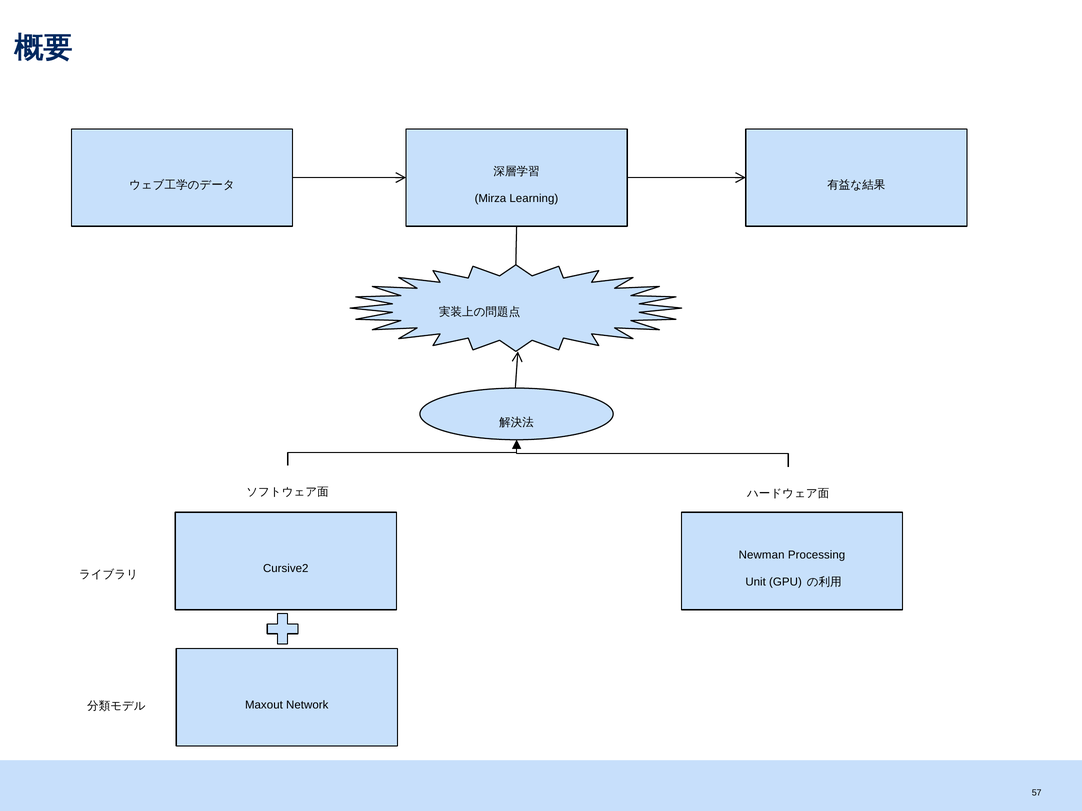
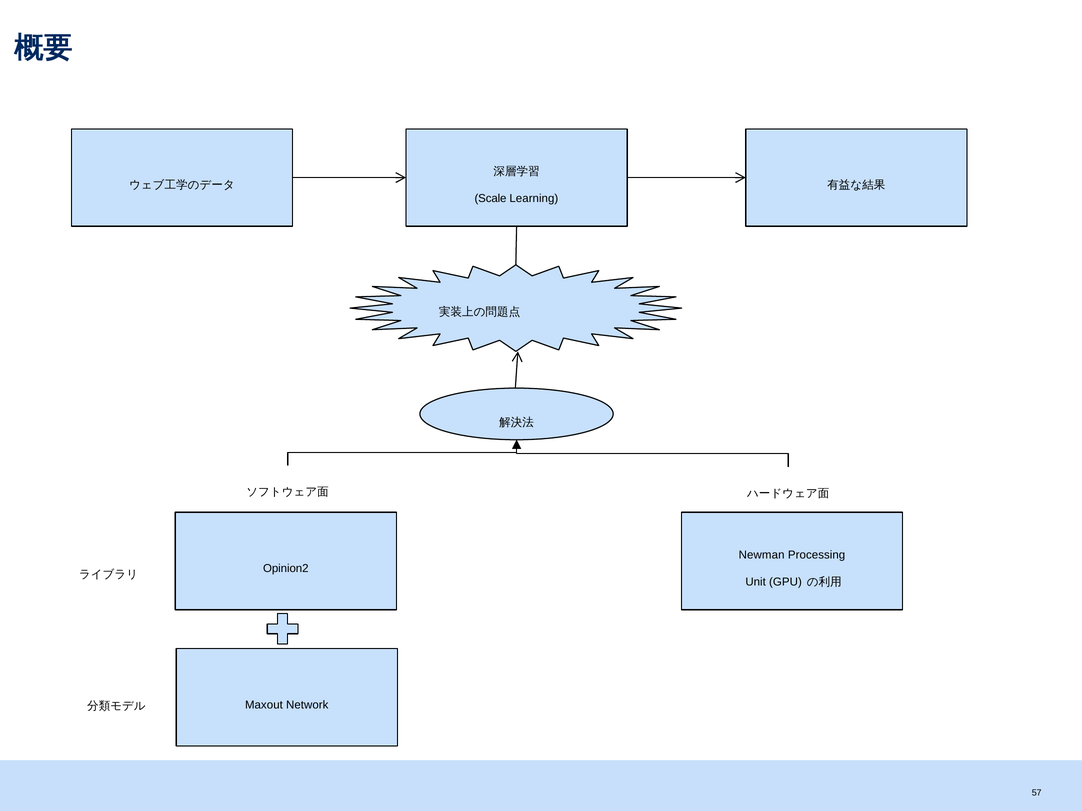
Mirza: Mirza -> Scale (490, 199)
Cursive2: Cursive2 -> Opinion2 (286, 569)
